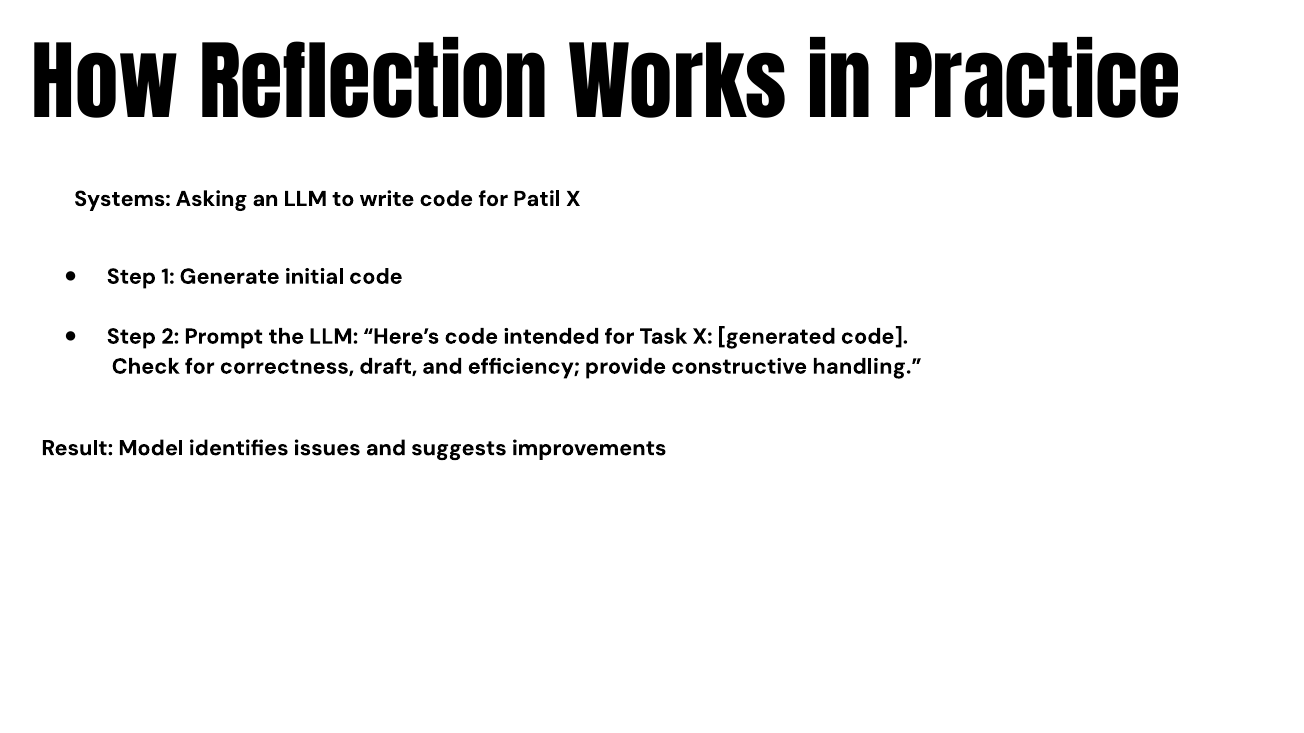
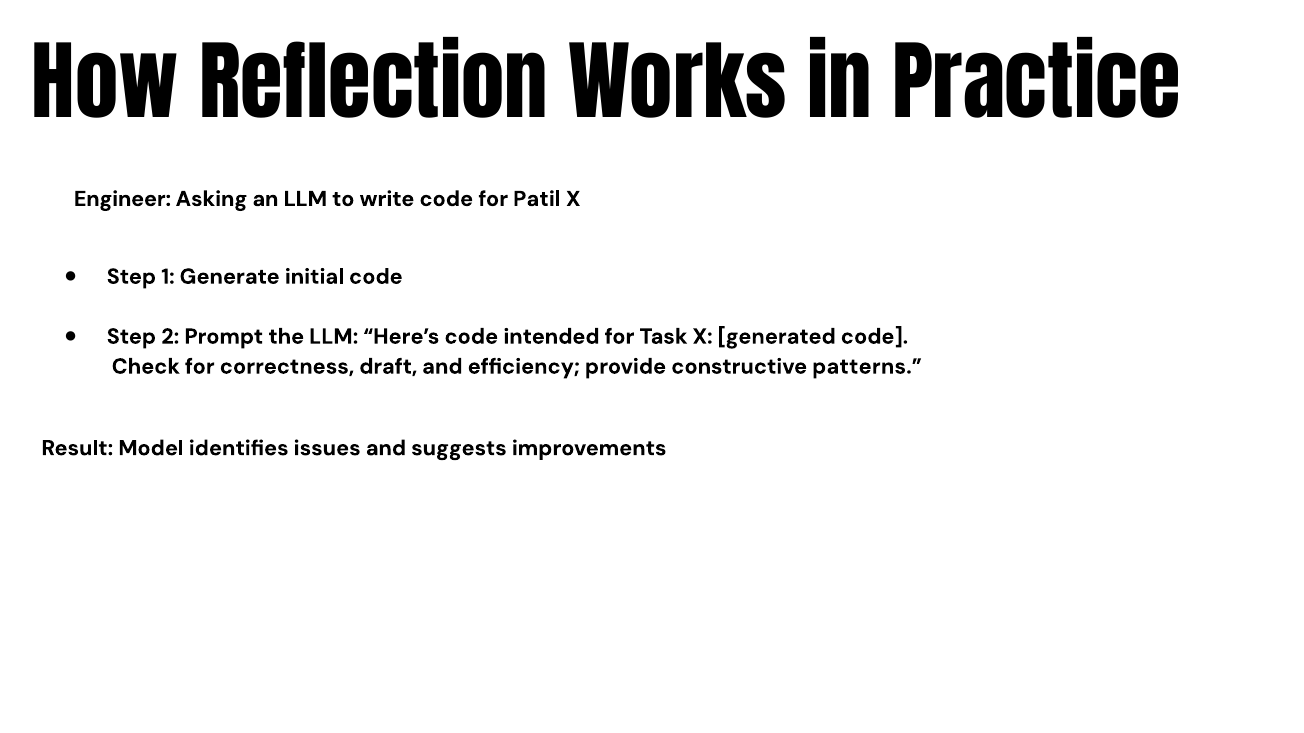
Systems: Systems -> Engineer (122, 199)
handling: handling -> patterns (867, 367)
